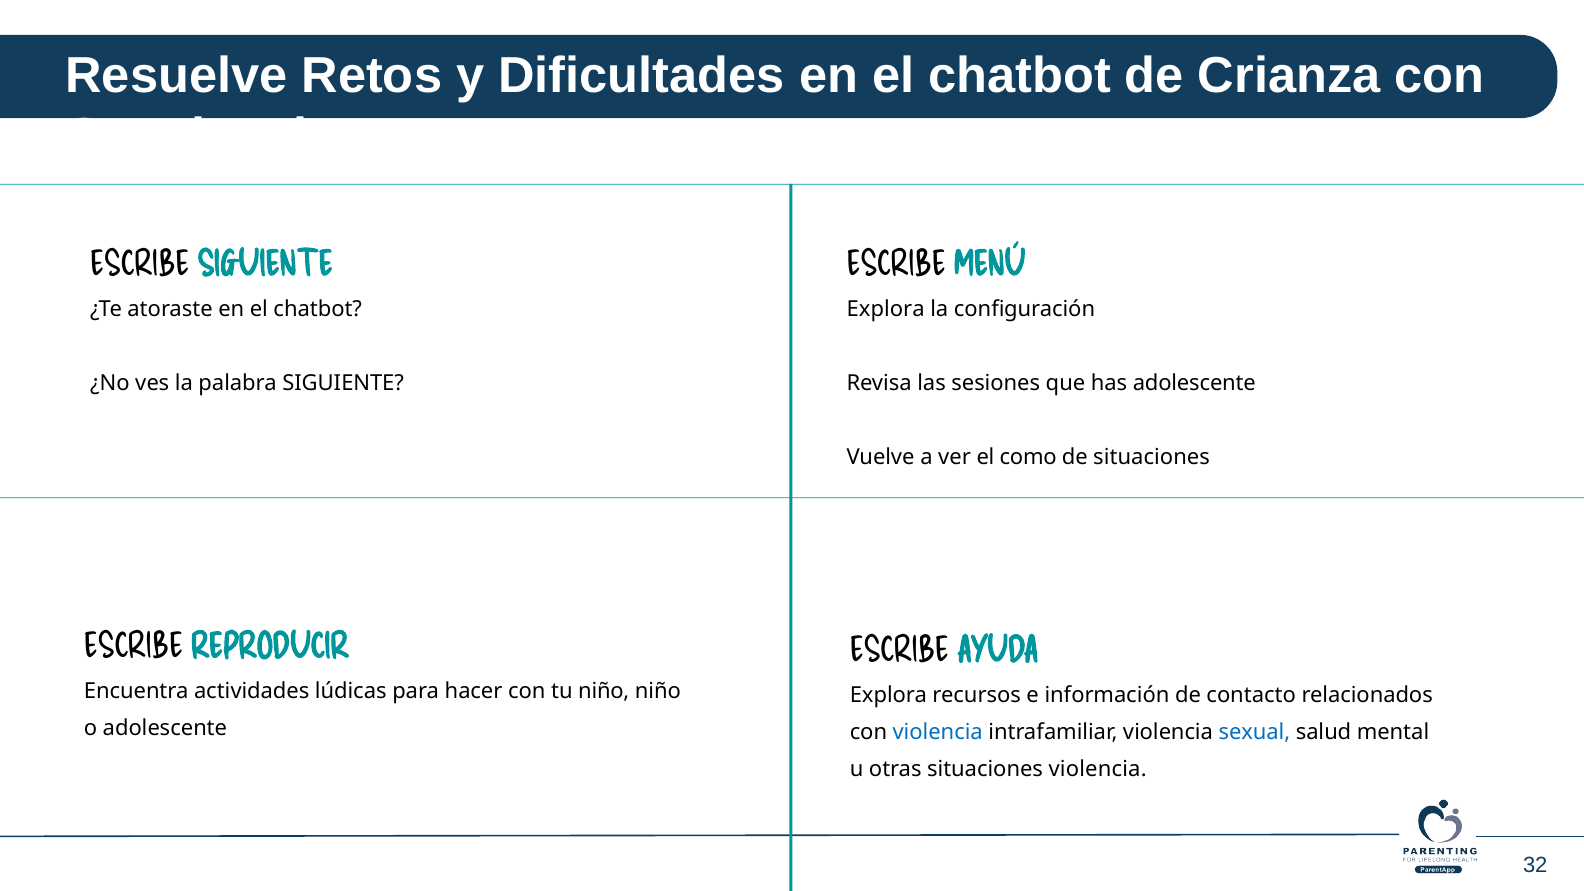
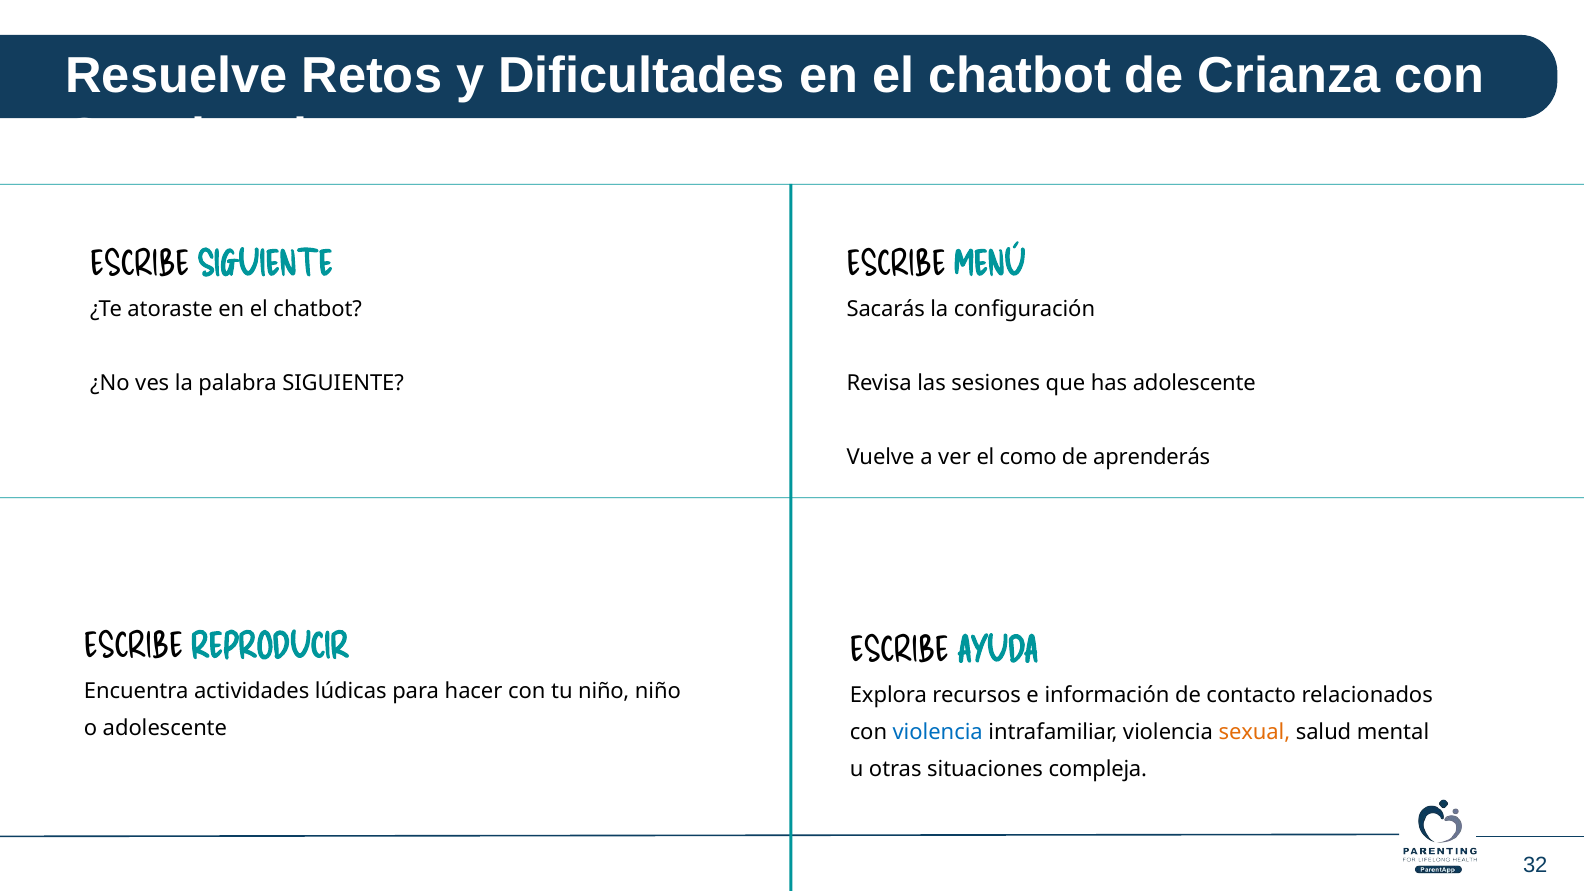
Explora: Explora -> Sacarás (886, 309)
de situaciones: situaciones -> aprenderás (1152, 457)
sexual colour: blue -> orange (1254, 732)
situaciones violencia: violencia -> compleja (1098, 769)
